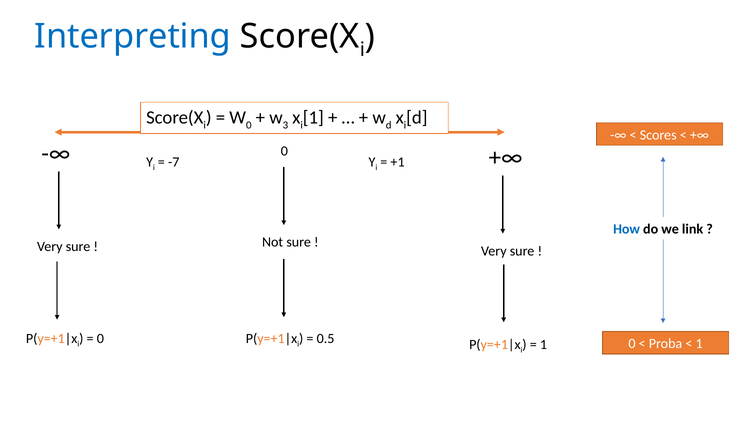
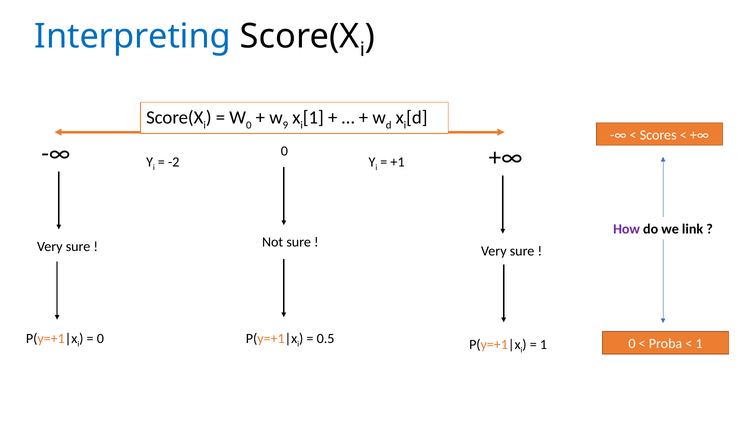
3: 3 -> 9 (285, 125)
-7: -7 -> -2 (174, 162)
How colour: blue -> purple (627, 229)
